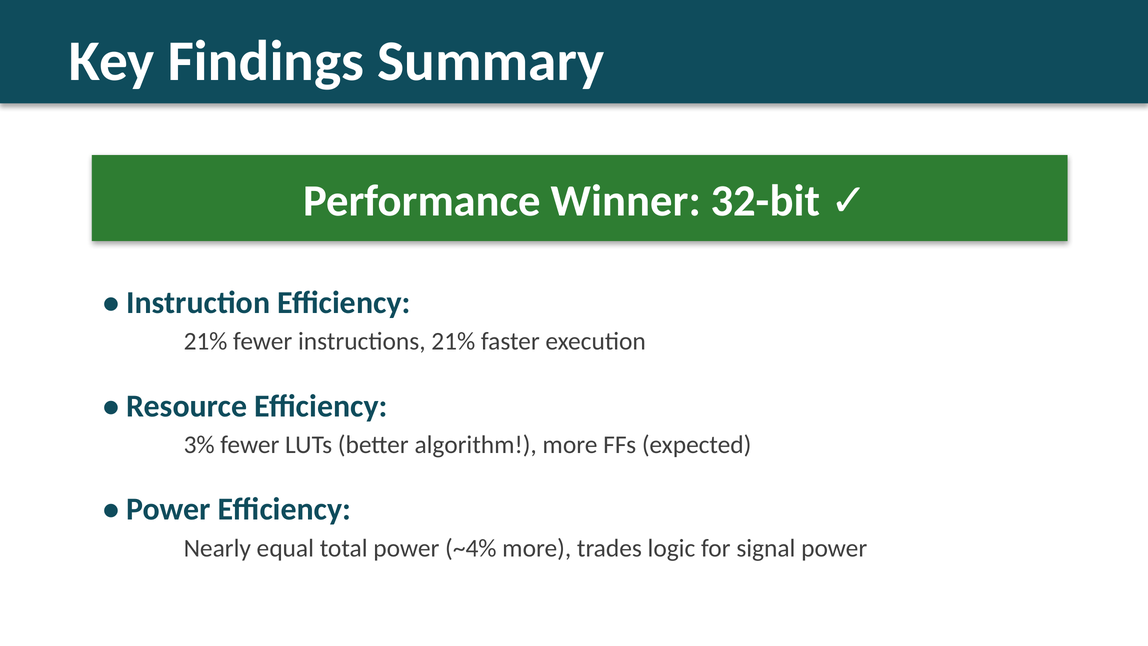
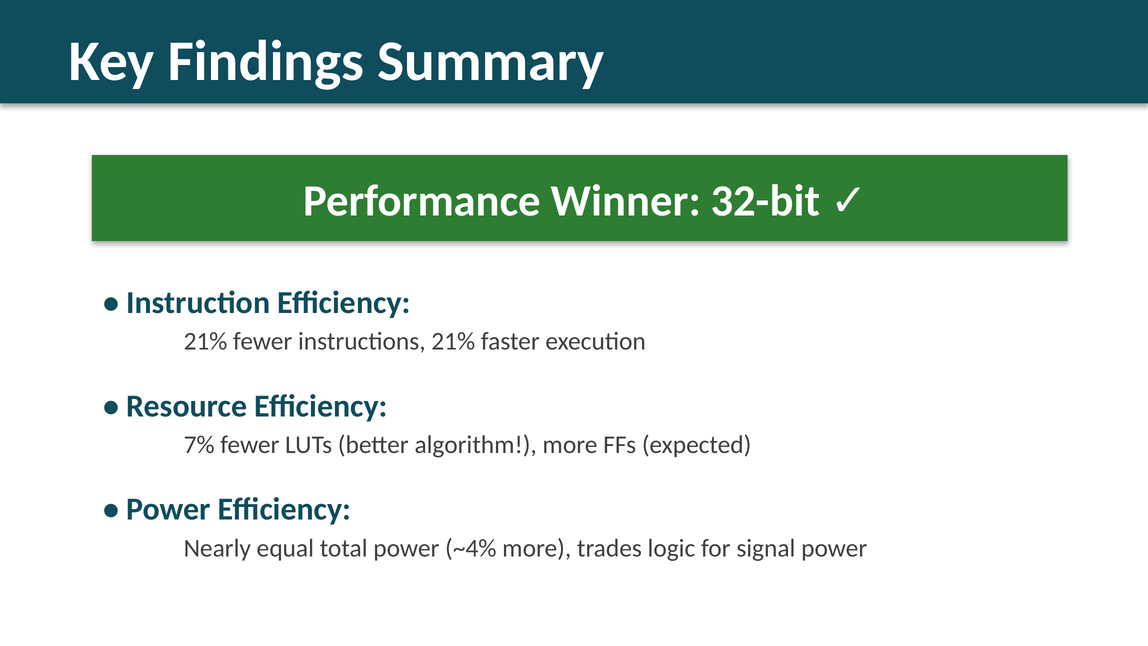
3%: 3% -> 7% (199, 445)
